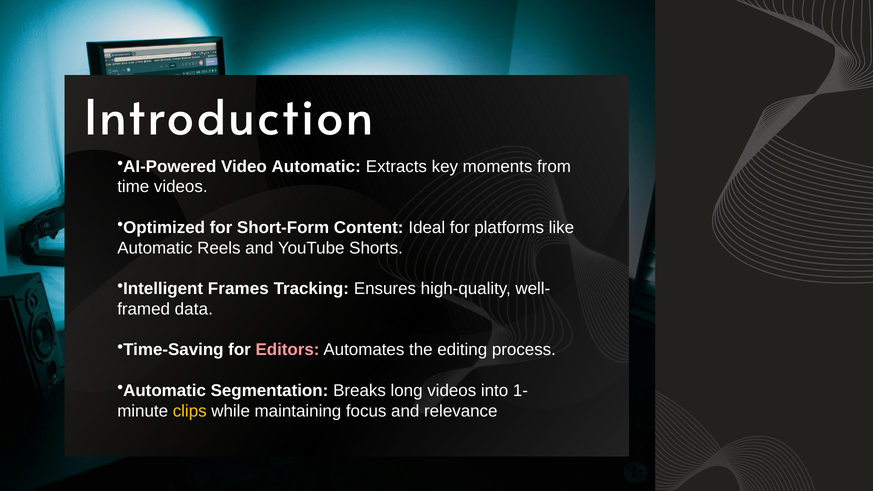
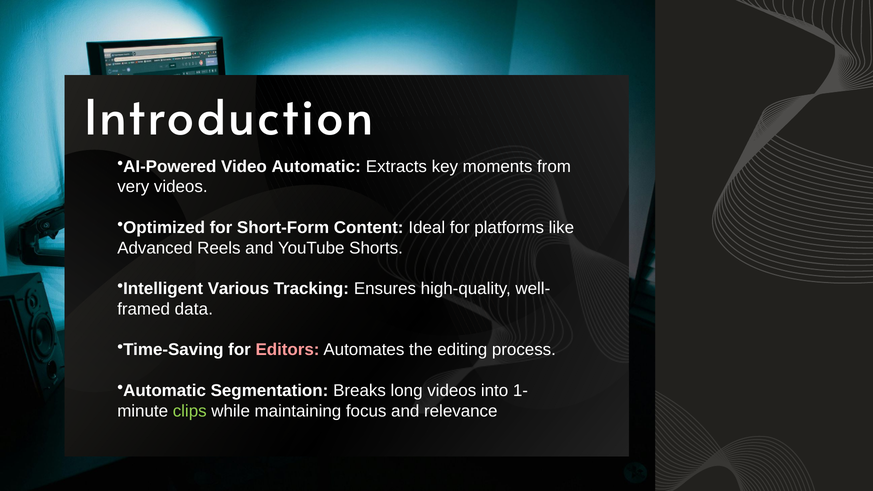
time: time -> very (133, 187)
Automatic: Automatic -> Advanced (155, 248)
Frames: Frames -> Various (238, 289)
clips colour: yellow -> light green (190, 411)
